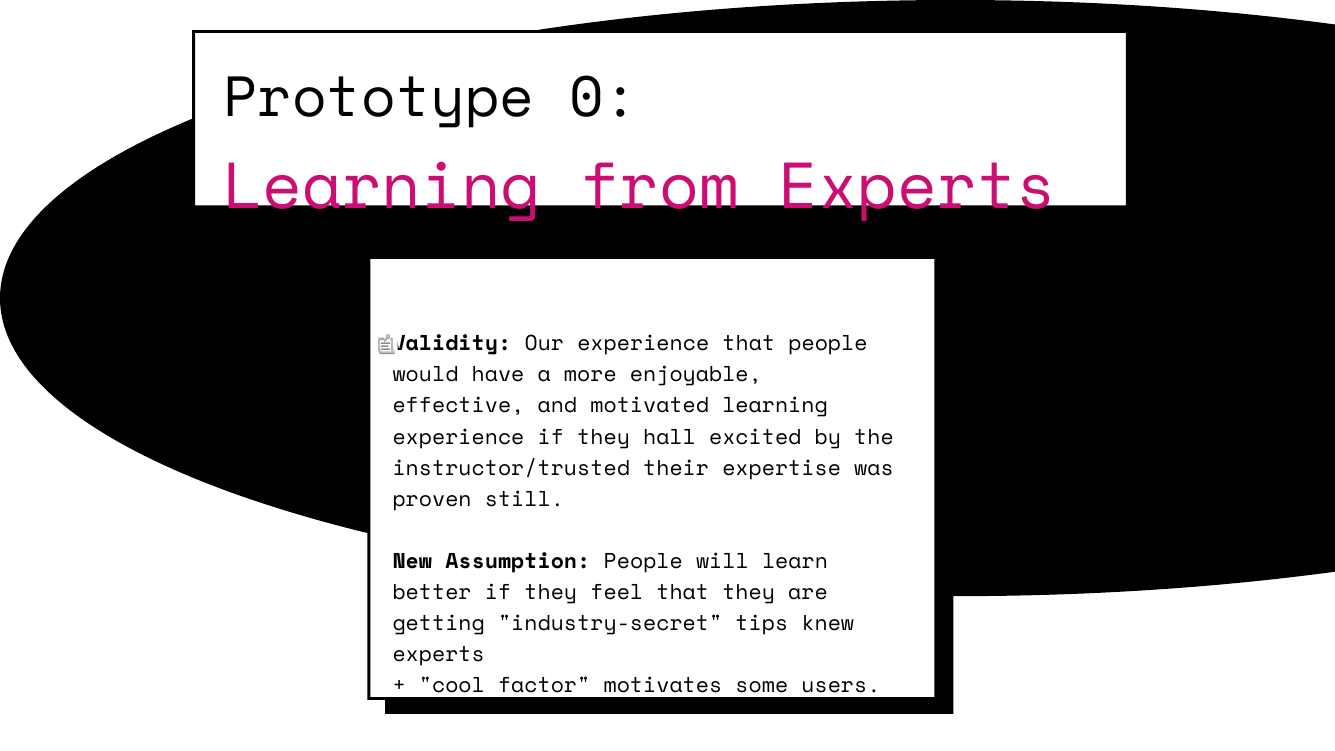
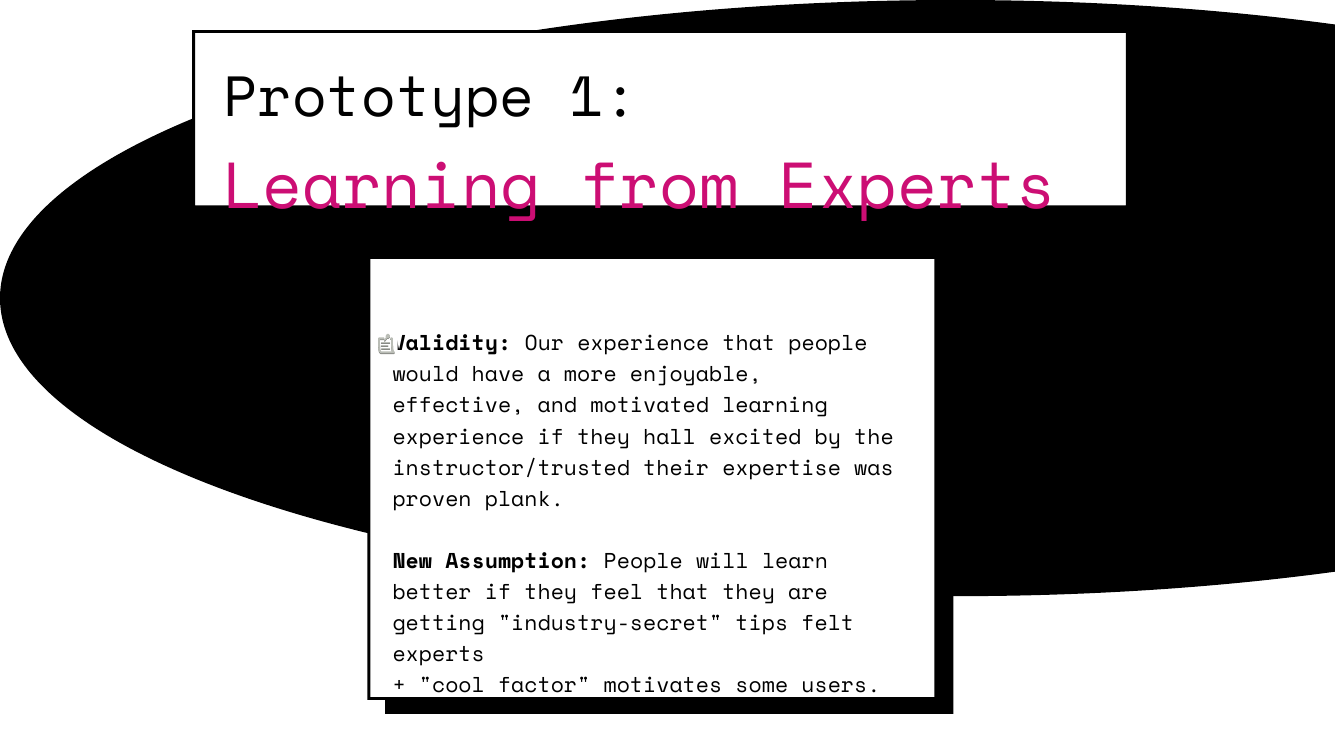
0: 0 -> 1 (604, 98)
still: still -> plank (524, 499)
knew: knew -> felt (828, 623)
